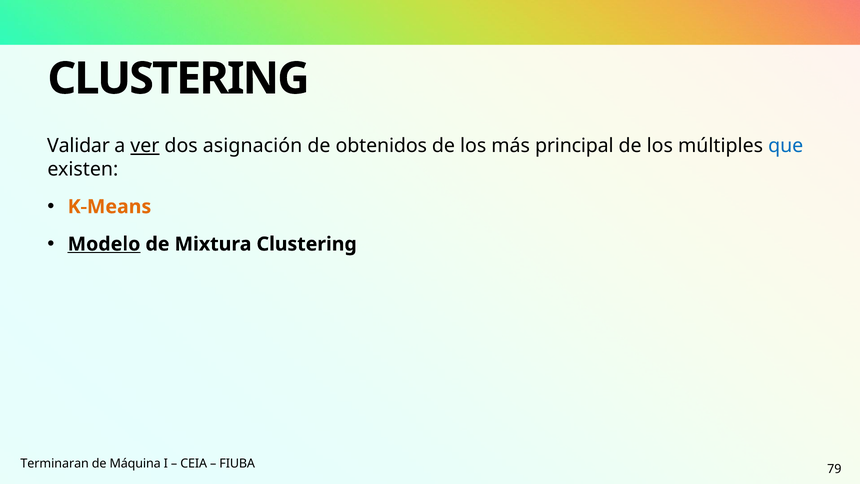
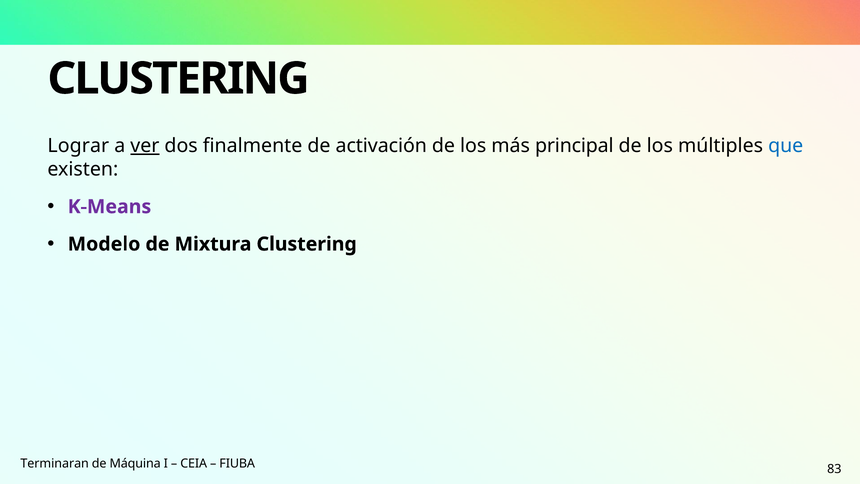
Validar: Validar -> Lograr (78, 146)
asignación: asignación -> finalmente (253, 146)
obtenidos: obtenidos -> activación (381, 146)
K-Means colour: orange -> purple (109, 207)
Modelo underline: present -> none (104, 244)
79: 79 -> 83 (834, 469)
